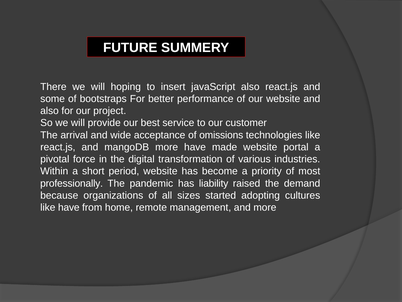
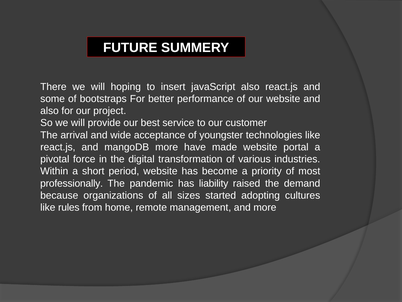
omissions: omissions -> youngster (221, 135)
like have: have -> rules (69, 207)
